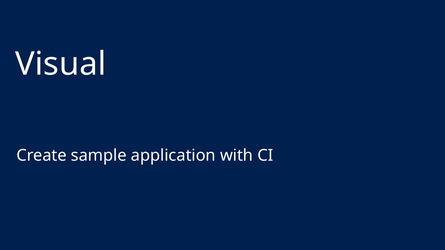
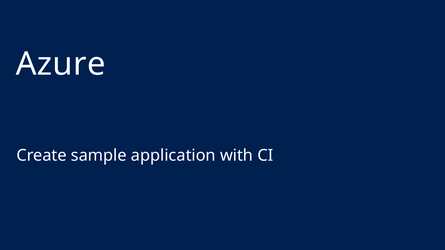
Visual: Visual -> Azure (61, 64)
